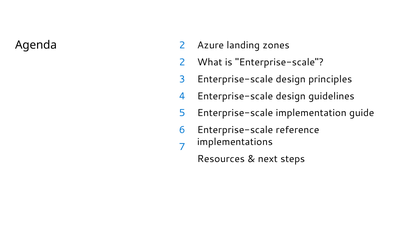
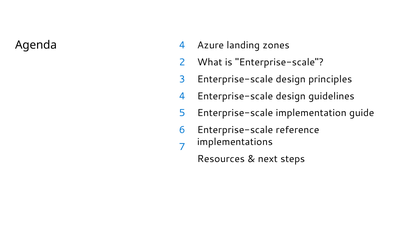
Agenda 2: 2 -> 4 (182, 45)
